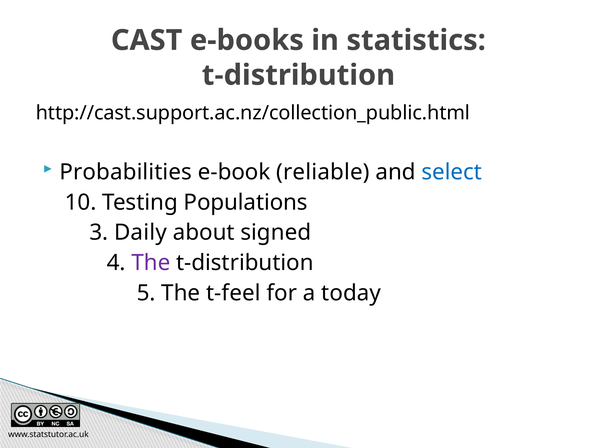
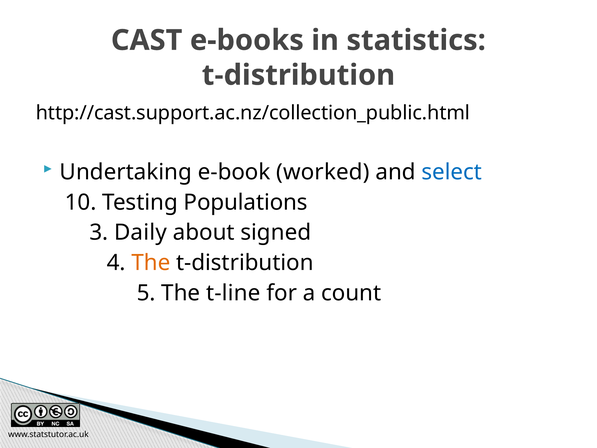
Probabilities: Probabilities -> Undertaking (126, 172)
reliable: reliable -> worked (323, 172)
The colour: purple -> orange (151, 263)
t-feel: t-feel -> t-line (233, 293)
today: today -> count (351, 293)
